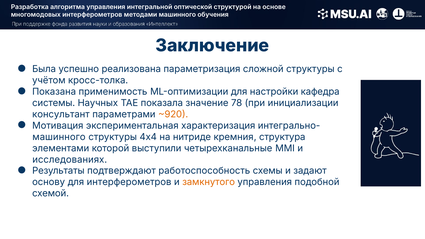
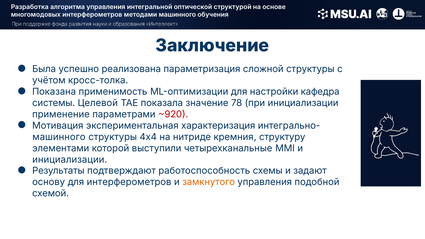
Научных: Научных -> Целевой (98, 103)
консультант: консультант -> применение (61, 114)
~920 colour: orange -> red (173, 114)
структура: структура -> структуру (282, 137)
исследованиях: исследованиях -> инициализации (70, 160)
